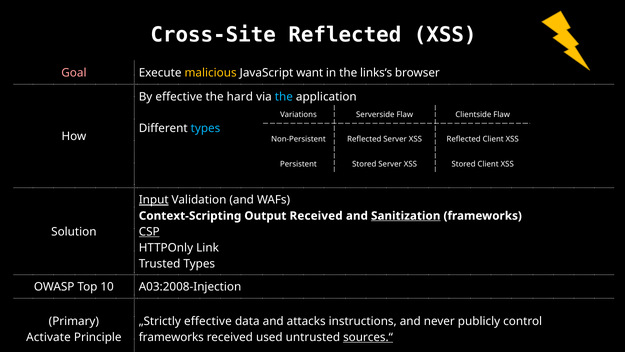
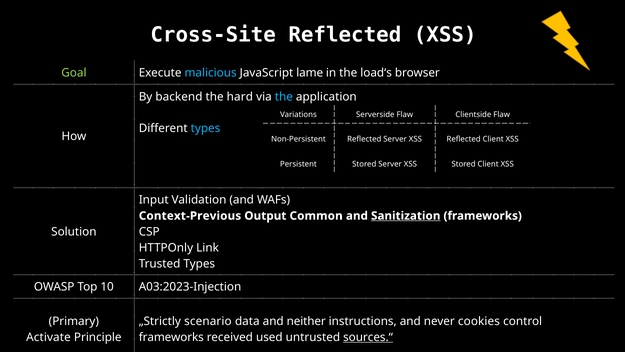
Goal colour: pink -> light green (74, 73)
malicious colour: yellow -> light blue (211, 73)
want: want -> lame (310, 73)
links‘s: links‘s -> load‘s (376, 73)
By effective: effective -> backend (179, 97)
Input underline: present -> none (154, 200)
Context-Scripting: Context-Scripting -> Context-Previous (190, 216)
Output Received: Received -> Common (316, 216)
CSP underline: present -> none (149, 232)
A03:2008-Injection: A03:2008-Injection -> A03:2023-Injection (190, 287)
„Strictly effective: effective -> scenario (208, 321)
attacks: attacks -> neither (306, 321)
publicly: publicly -> cookies (479, 321)
